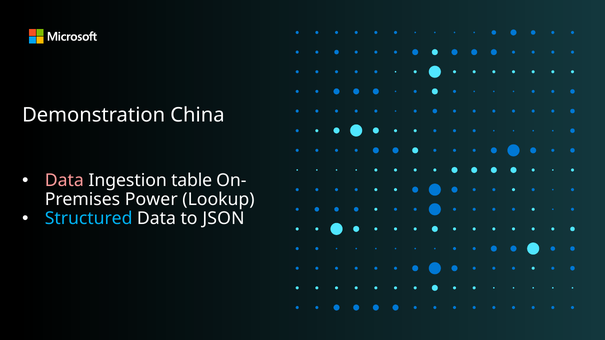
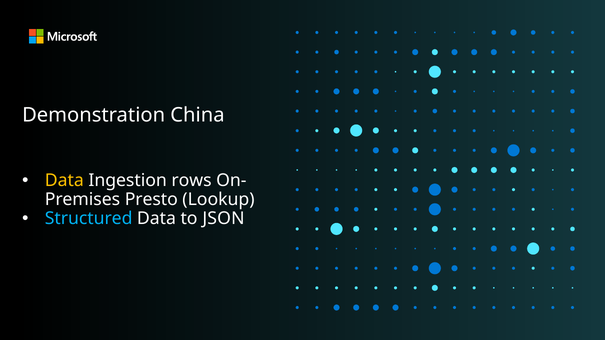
Data colour: pink -> yellow (64, 181)
table: table -> rows (192, 181)
Power: Power -> Presto (151, 200)
